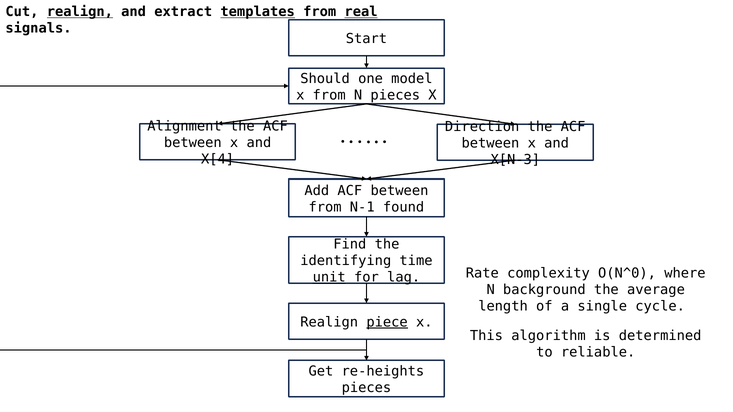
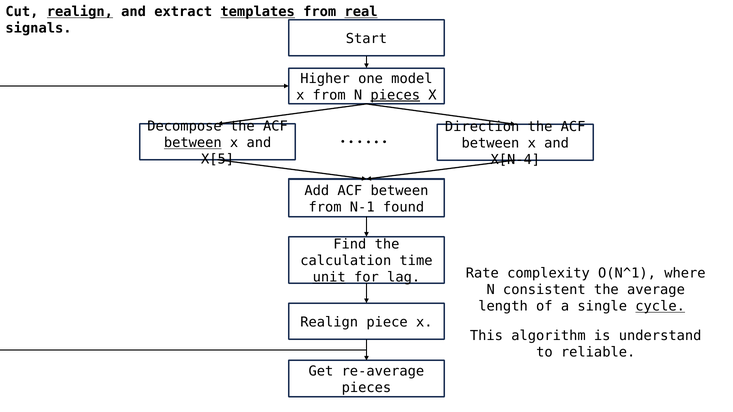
Should: Should -> Higher (325, 79)
pieces underline: none -> present (395, 95)
Alignment: Alignment -> Decompose (185, 126)
between underline: none -> present (193, 143)
X[4: X[4 -> X[5 (218, 159)
X[N-3: X[N-3 -> X[N-4 (515, 160)
identifying: identifying -> calculation (346, 261)
O(N^0: O(N^0 -> O(N^1 (627, 274)
background: background -> consistent (544, 290)
cycle underline: none -> present (660, 307)
piece underline: present -> none (387, 322)
determined: determined -> understand (660, 336)
re-heights: re-heights -> re-average (383, 372)
